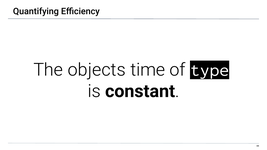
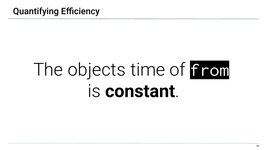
type: type -> from (210, 70)
